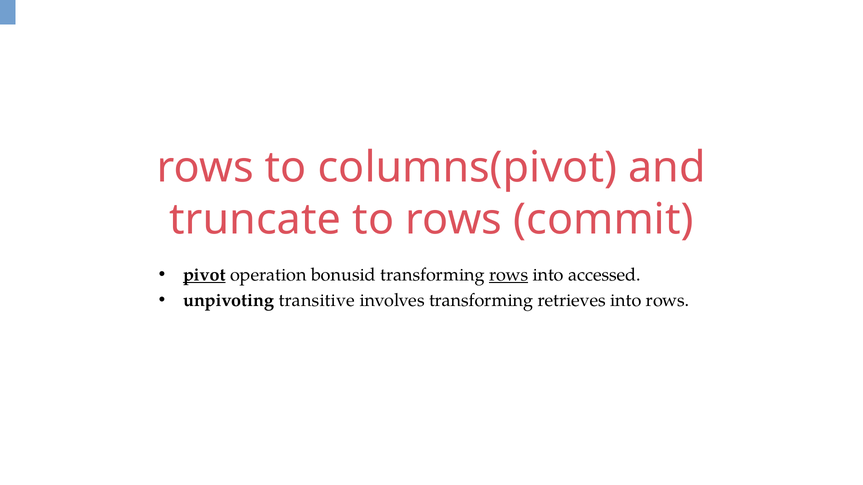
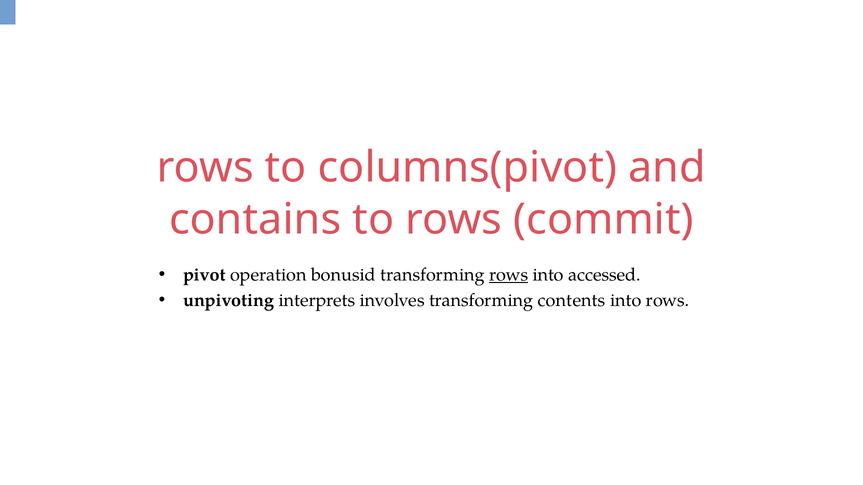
truncate: truncate -> contains (255, 220)
pivot underline: present -> none (204, 275)
transitive: transitive -> interprets (317, 301)
retrieves: retrieves -> contents (572, 301)
